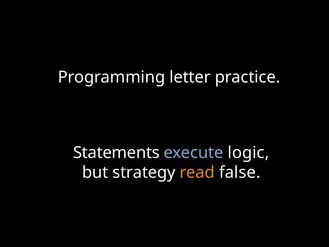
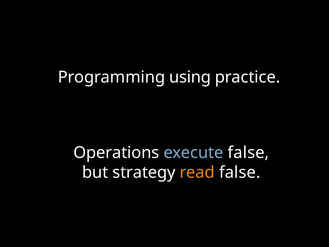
letter: letter -> using (190, 77)
Statements: Statements -> Operations (116, 152)
execute logic: logic -> false (248, 152)
